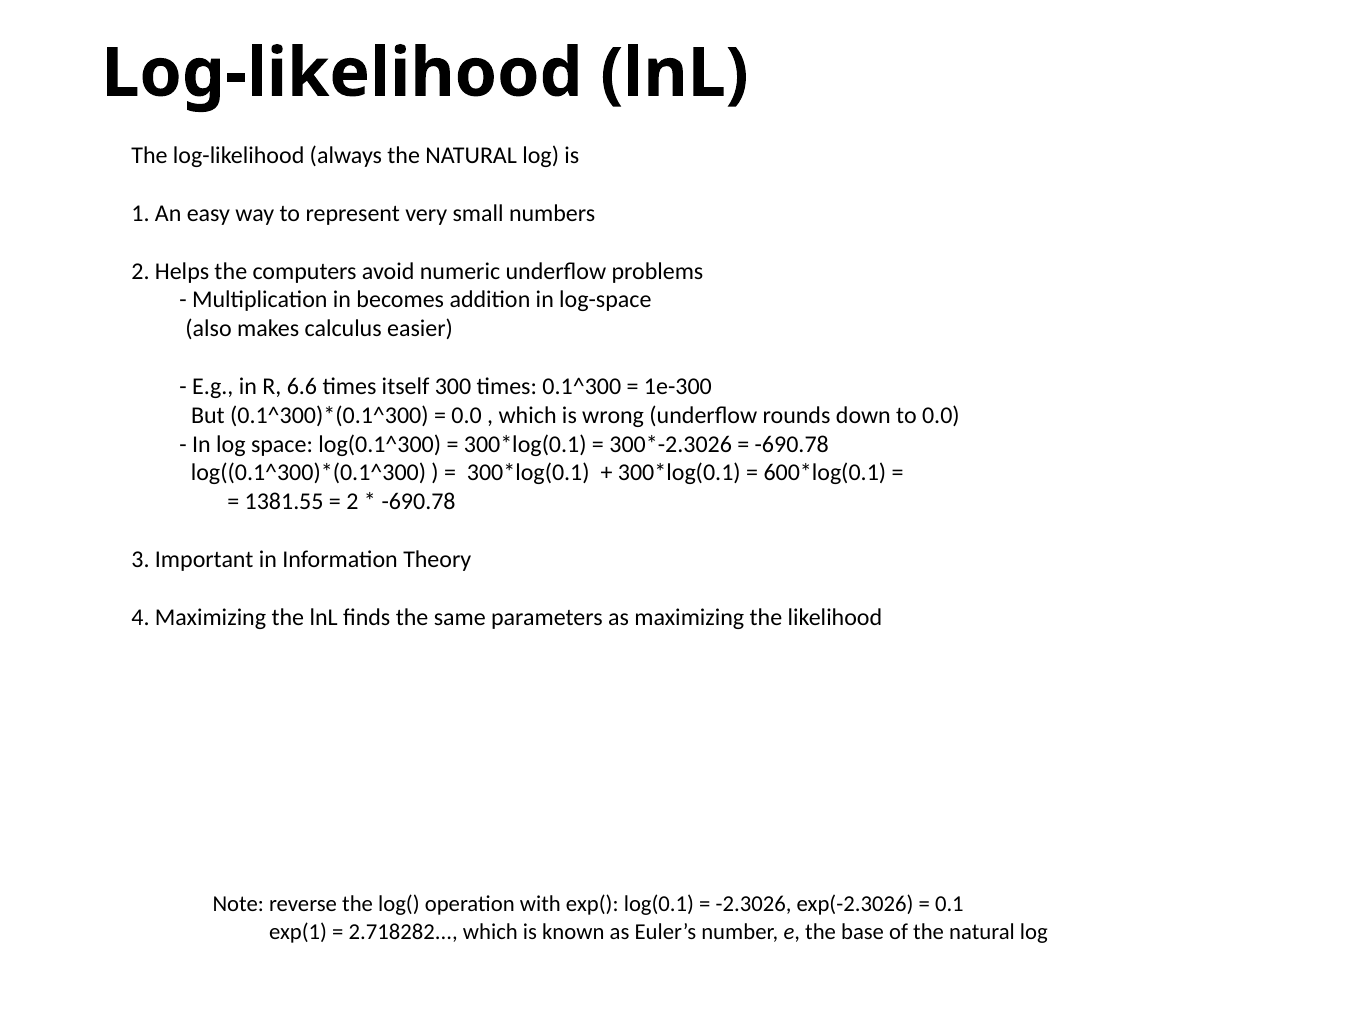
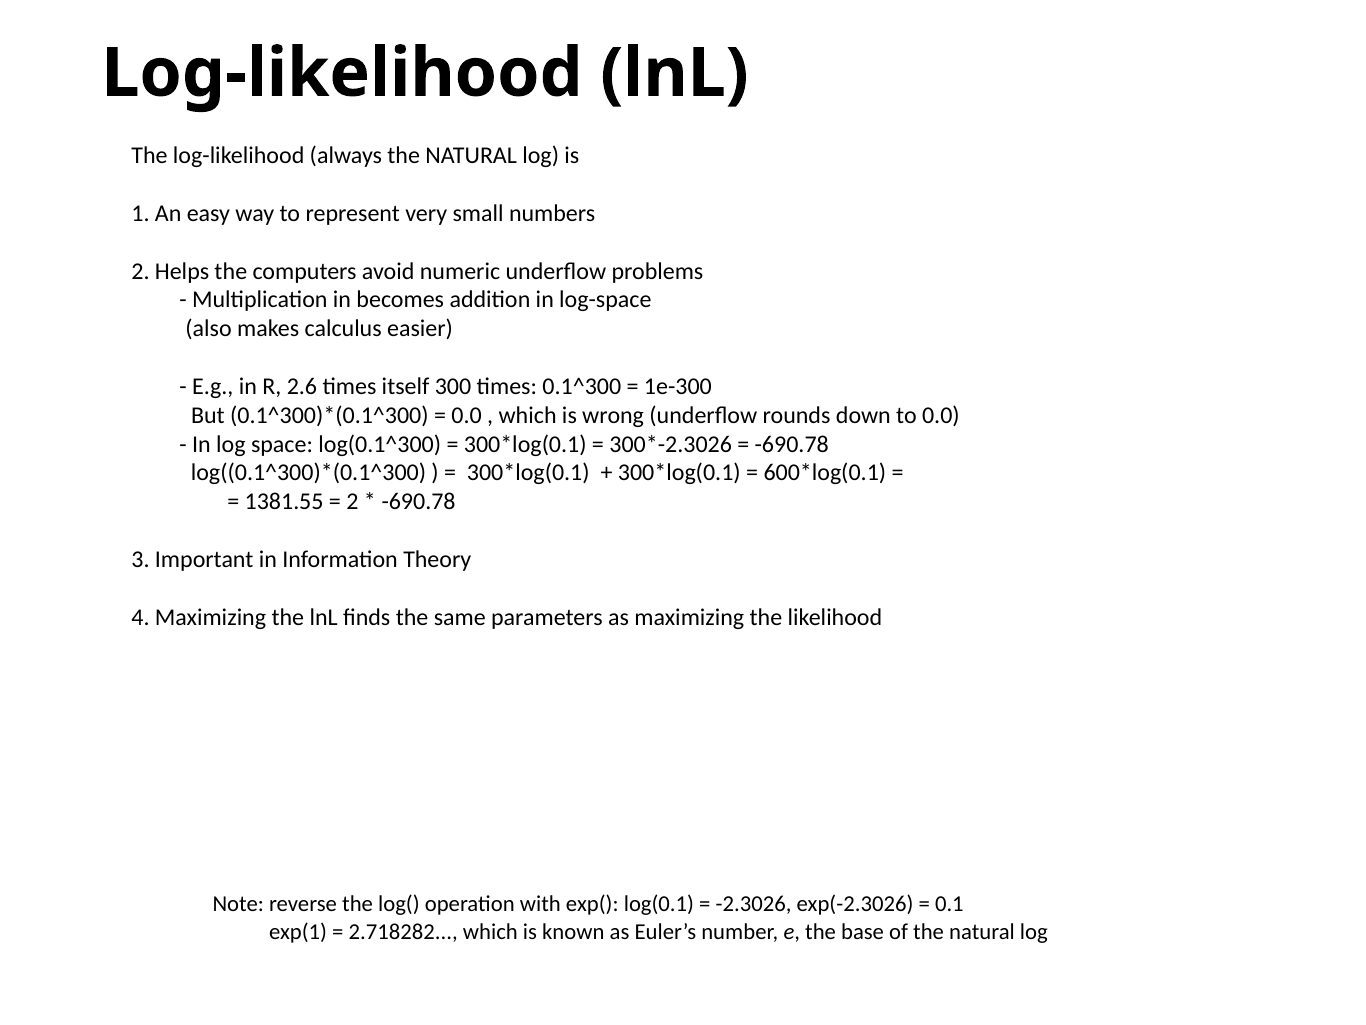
6.6: 6.6 -> 2.6 (302, 386)
